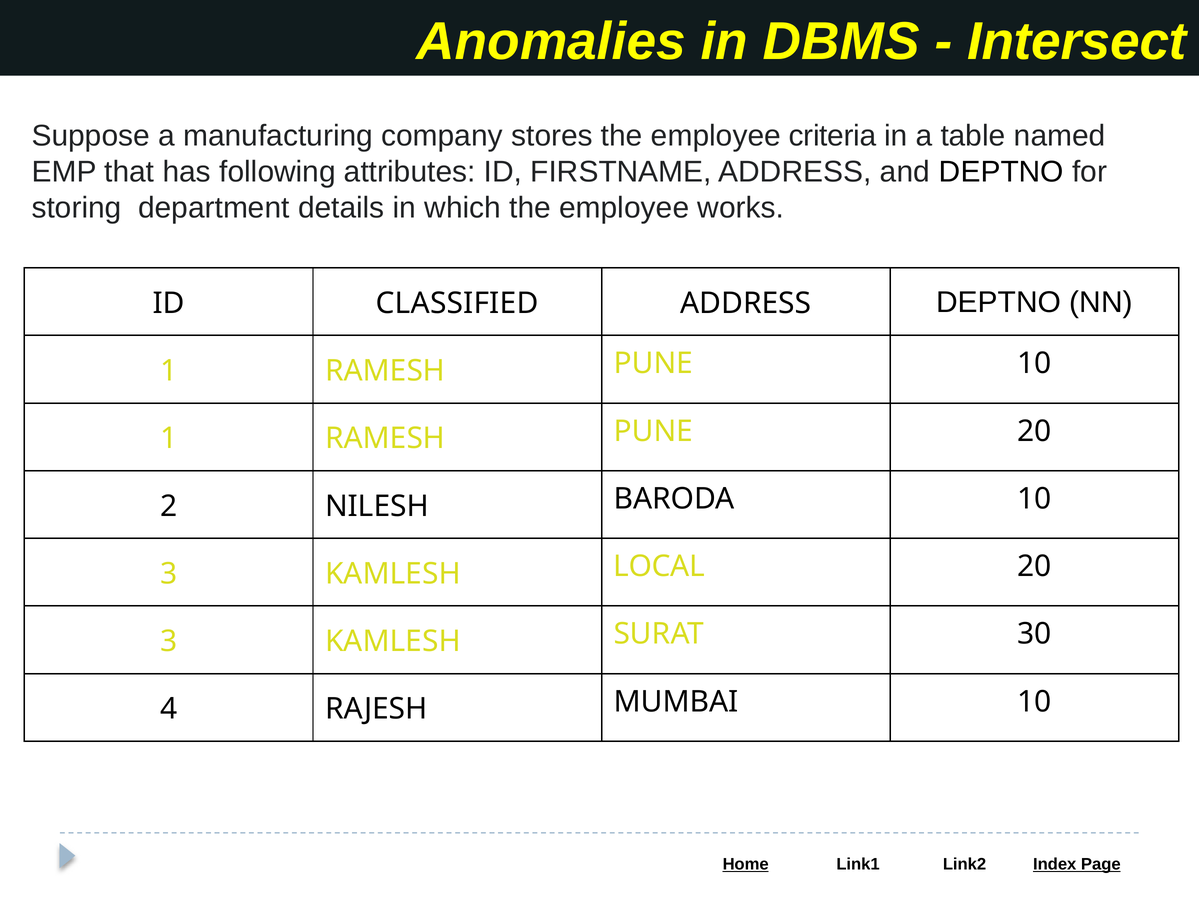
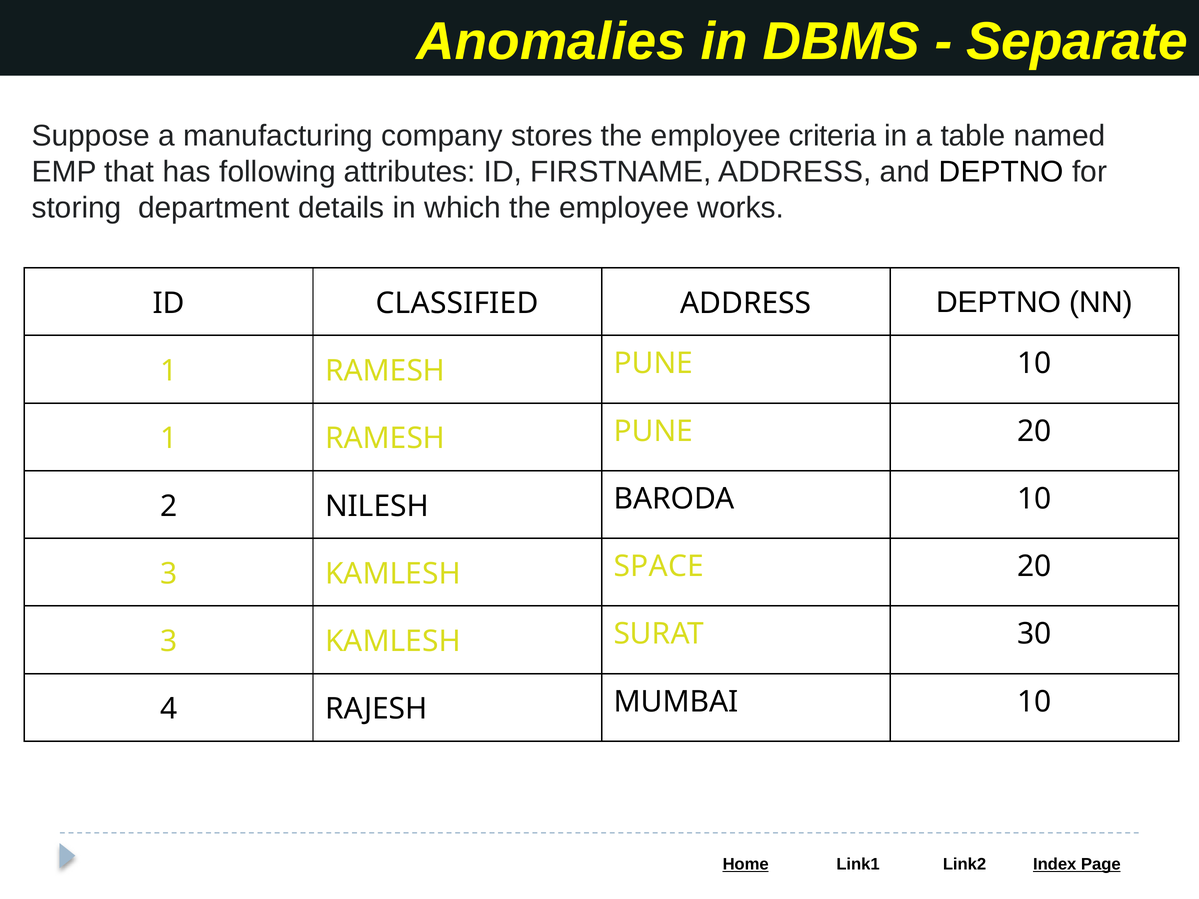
Intersect: Intersect -> Separate (1077, 42)
LOCAL: LOCAL -> SPACE (659, 567)
